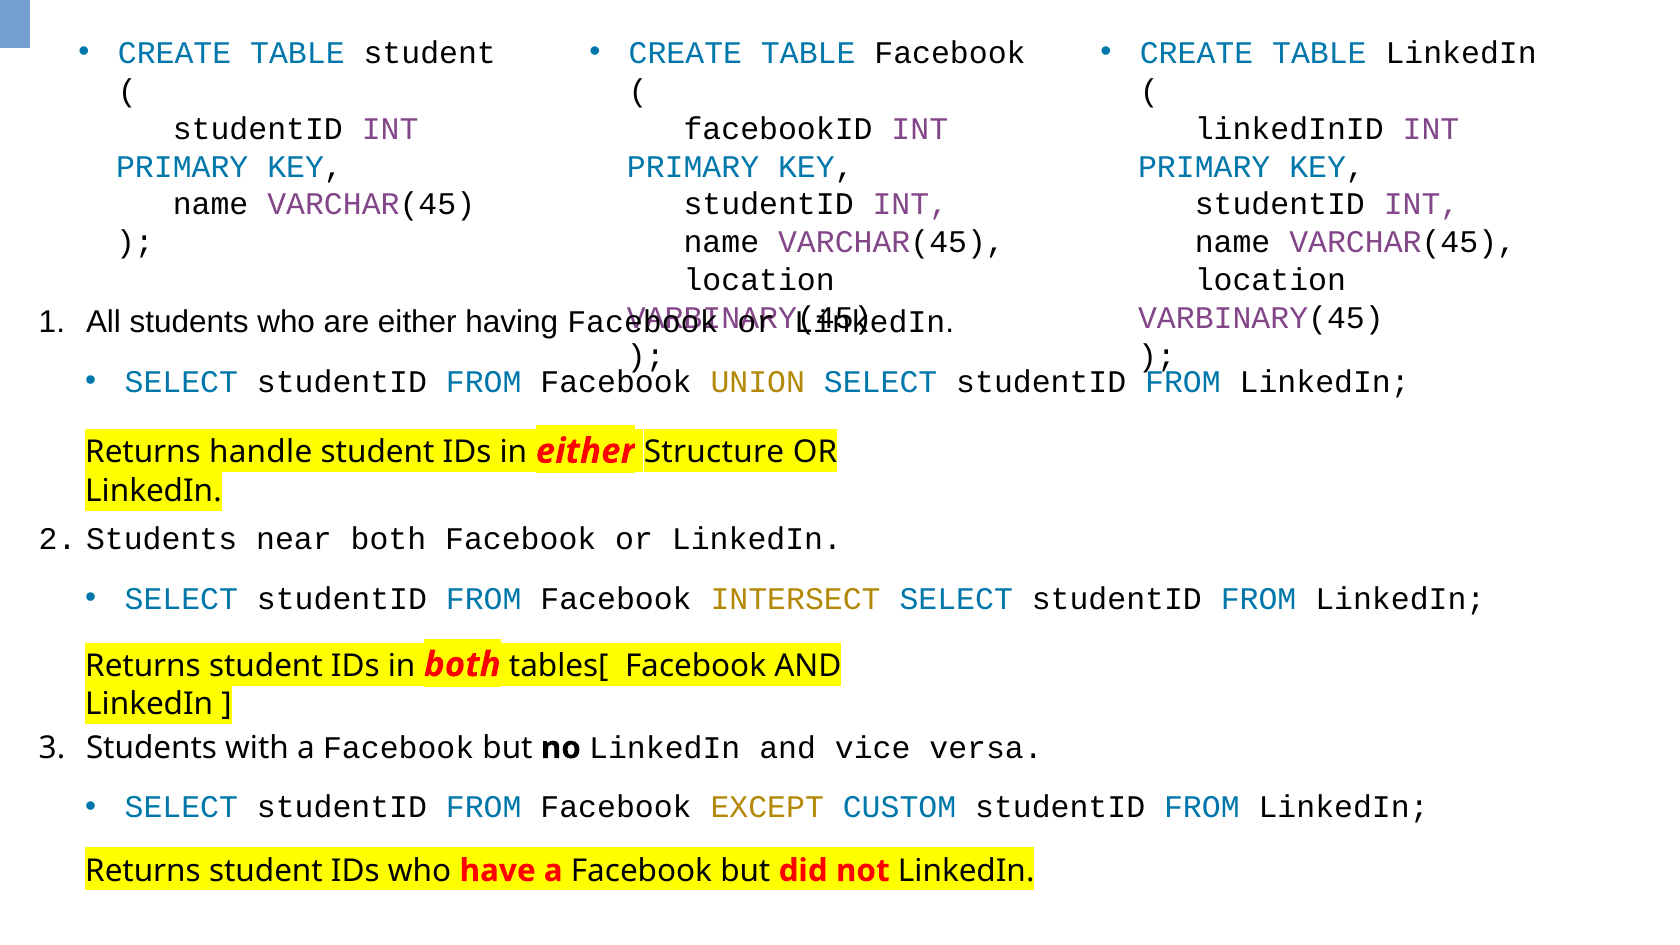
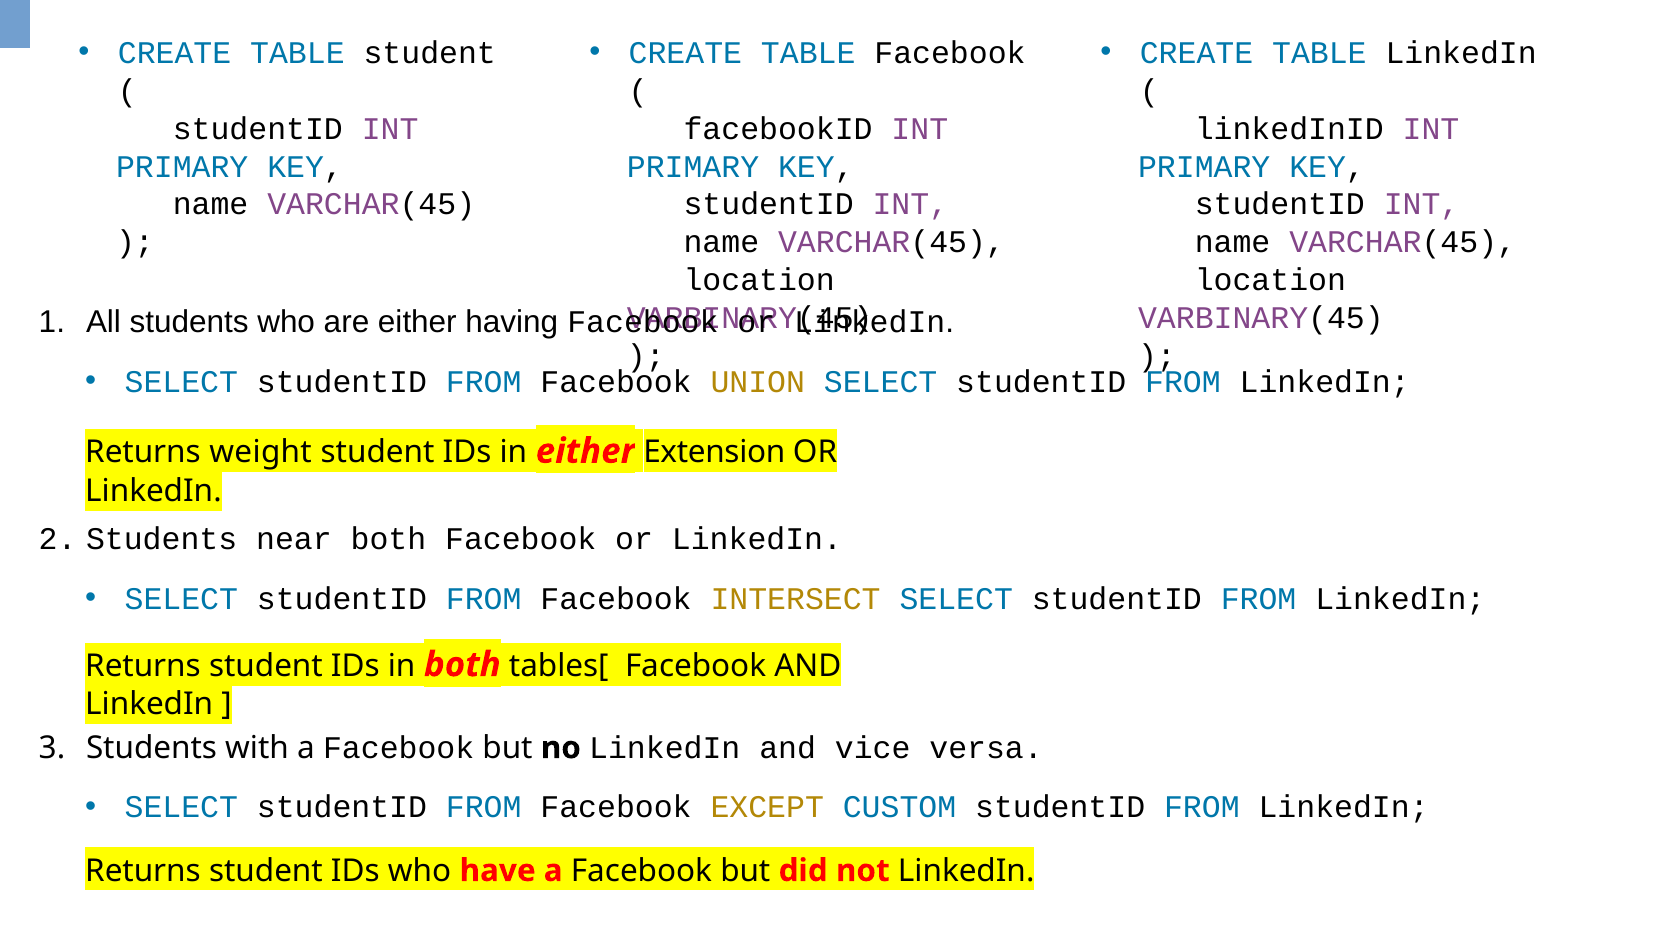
handle: handle -> weight (261, 452)
Structure: Structure -> Extension (714, 452)
